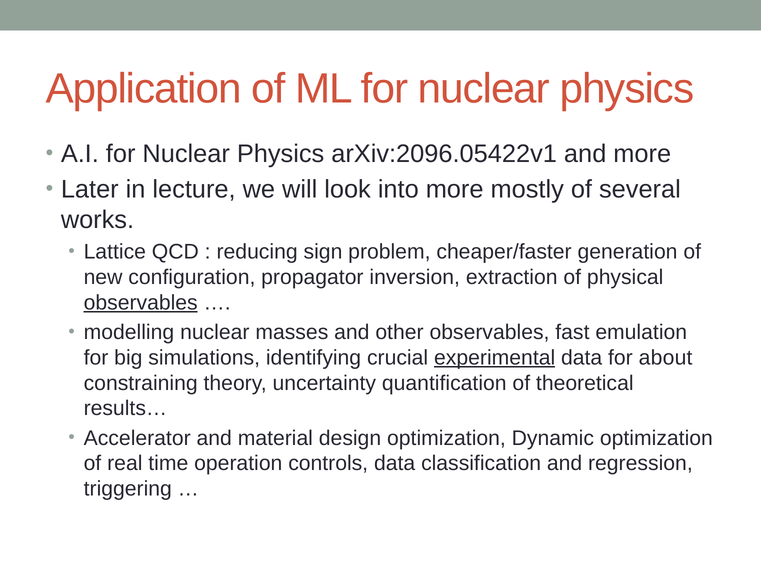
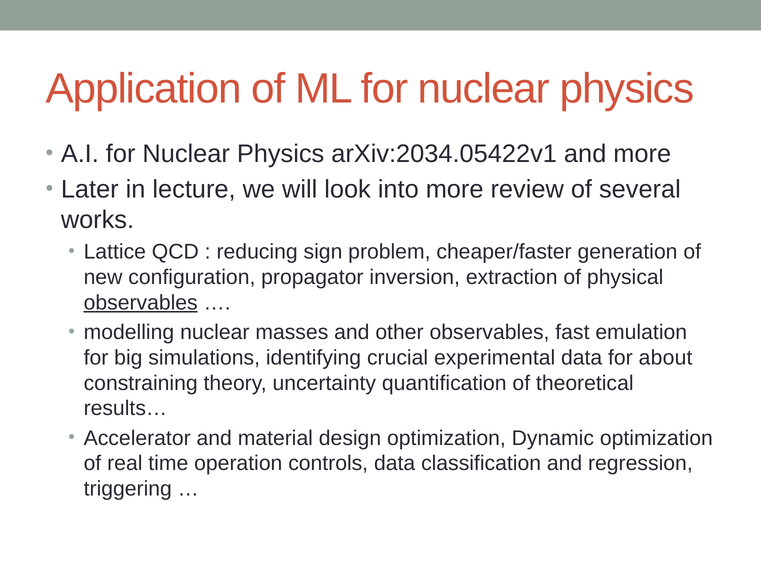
arXiv:2096.05422v1: arXiv:2096.05422v1 -> arXiv:2034.05422v1 (444, 154)
mostly: mostly -> review (527, 189)
experimental underline: present -> none (495, 357)
